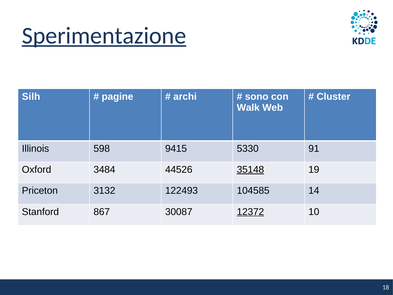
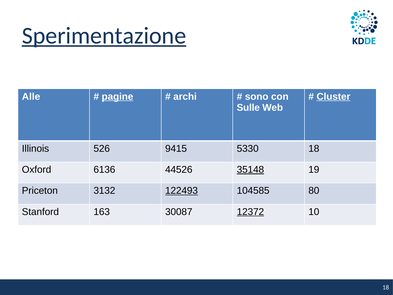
Silh: Silh -> Alle (31, 96)
pagine underline: none -> present (117, 96)
Cluster underline: none -> present (333, 96)
Walk: Walk -> Sulle (248, 107)
598: 598 -> 526 (102, 148)
5330 91: 91 -> 18 (314, 148)
3484: 3484 -> 6136 (104, 169)
122493 underline: none -> present (182, 191)
14: 14 -> 80 (314, 191)
867: 867 -> 163 (102, 212)
